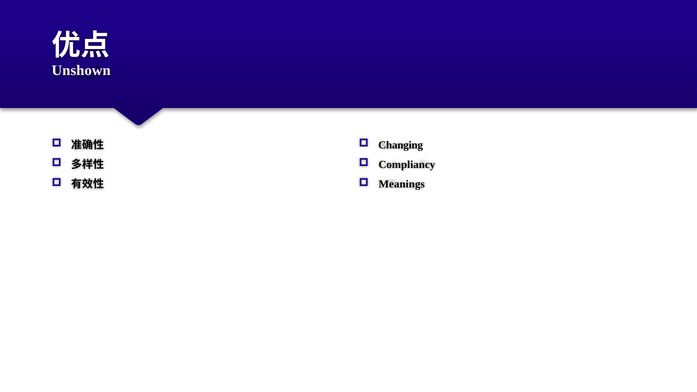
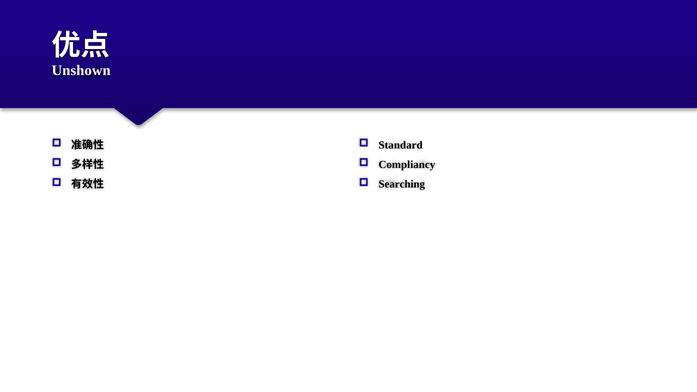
Changing: Changing -> Standard (401, 145)
Meanings: Meanings -> Searching (402, 184)
